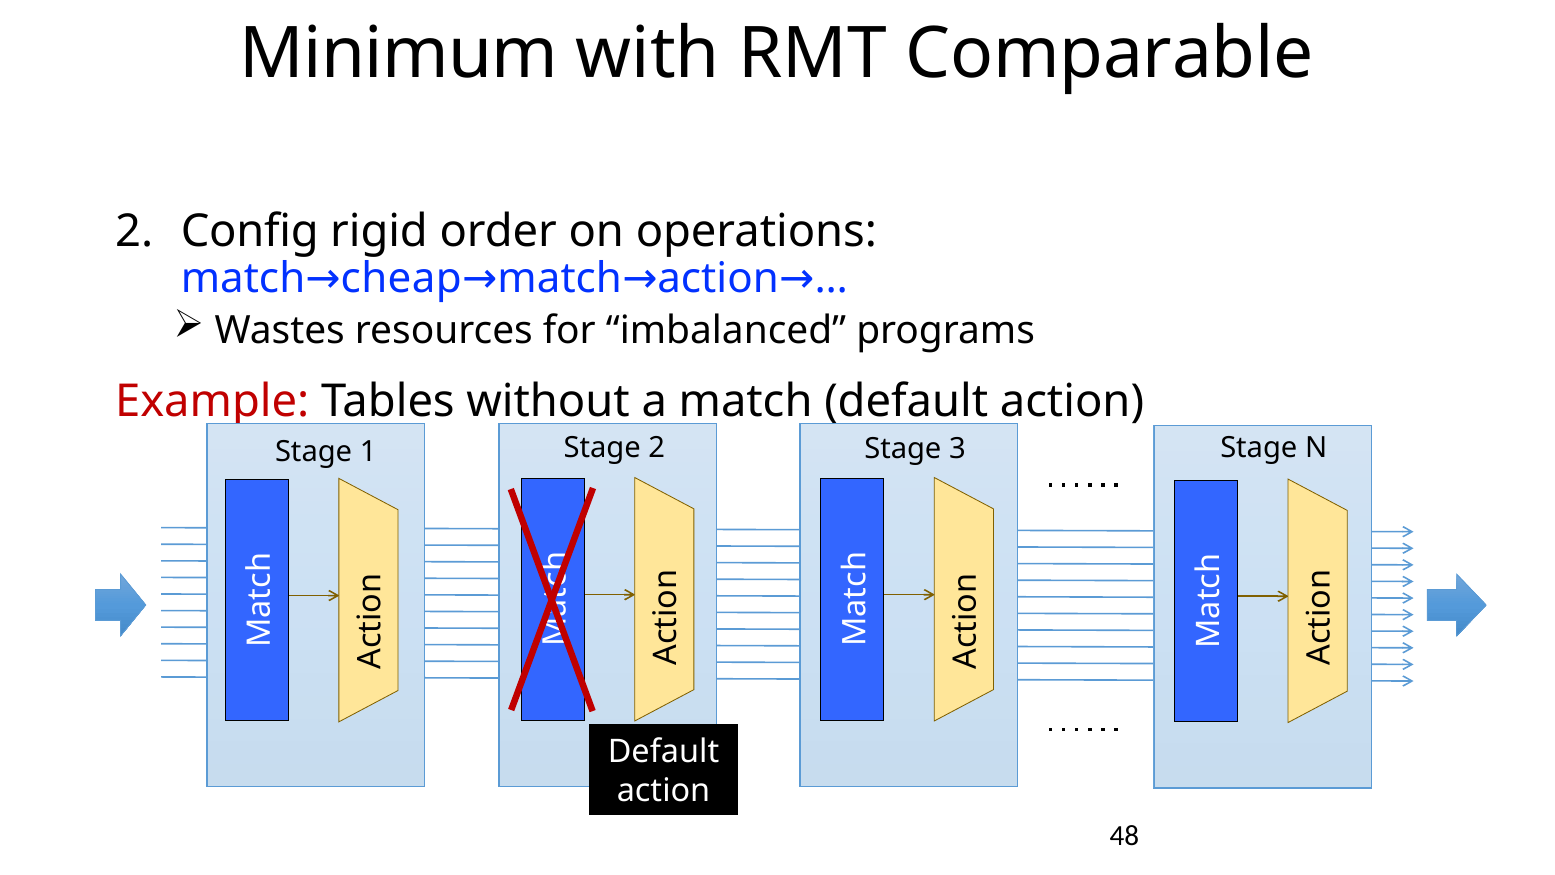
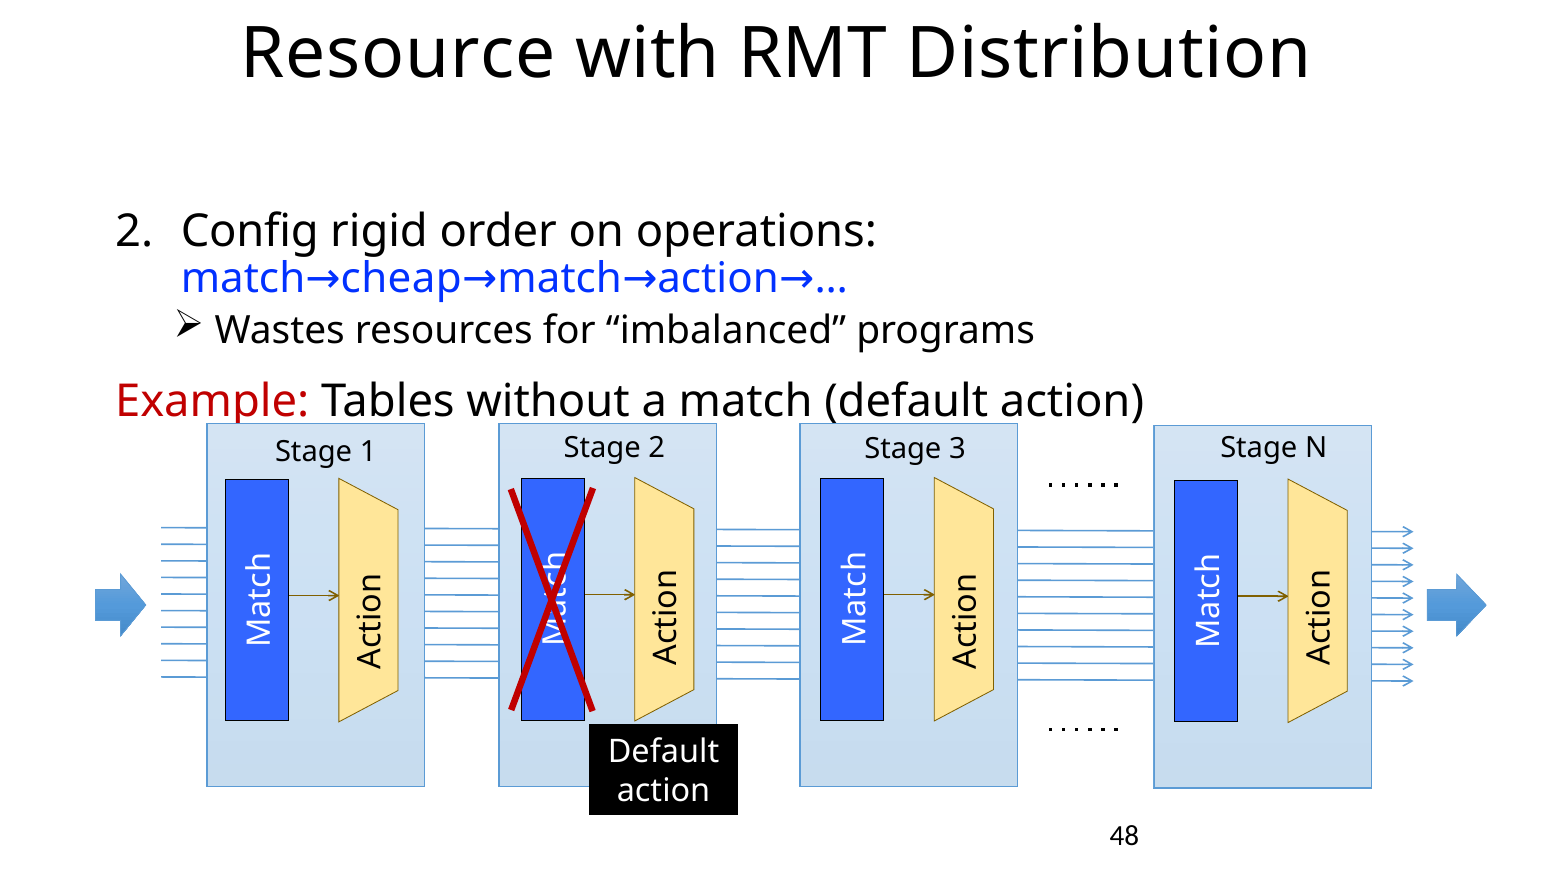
Minimum: Minimum -> Resource (398, 54)
Comparable: Comparable -> Distribution (1109, 54)
